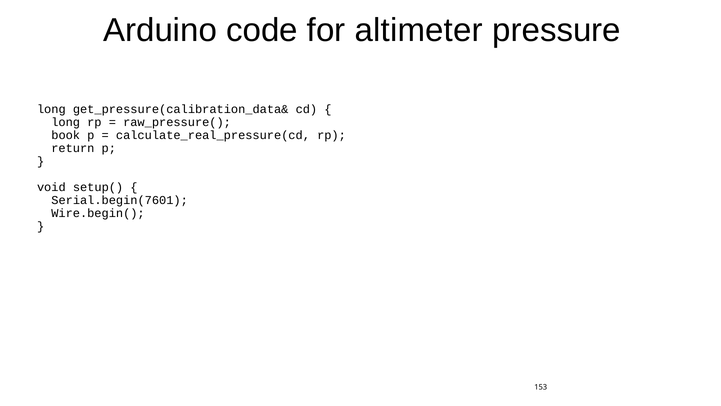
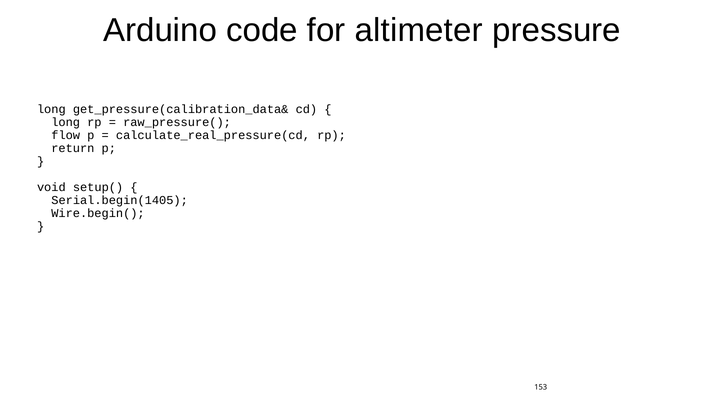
book: book -> flow (66, 135)
Serial.begin(7601: Serial.begin(7601 -> Serial.begin(1405 (120, 200)
